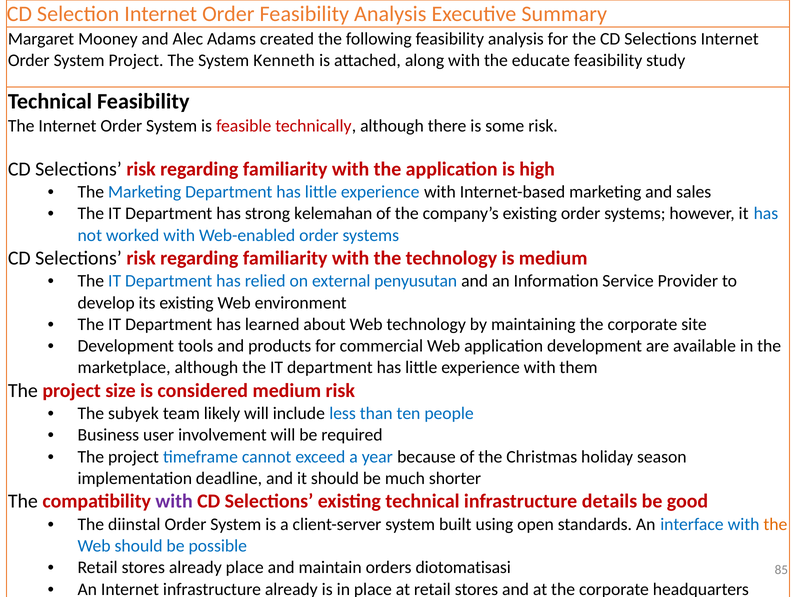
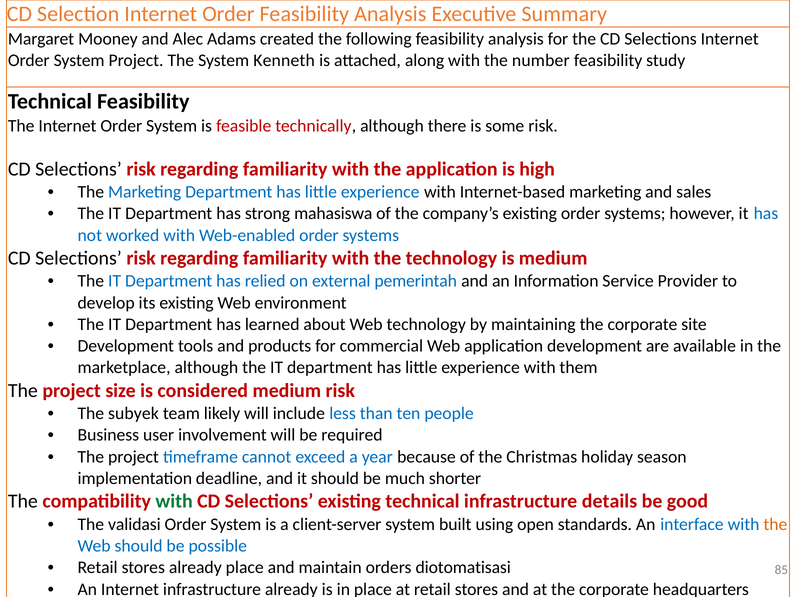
educate: educate -> number (541, 60)
kelemahan: kelemahan -> mahasiswa (333, 214)
penyusutan: penyusutan -> pemerintah (416, 281)
with colour: purple -> green (174, 501)
diinstal: diinstal -> validasi (134, 524)
